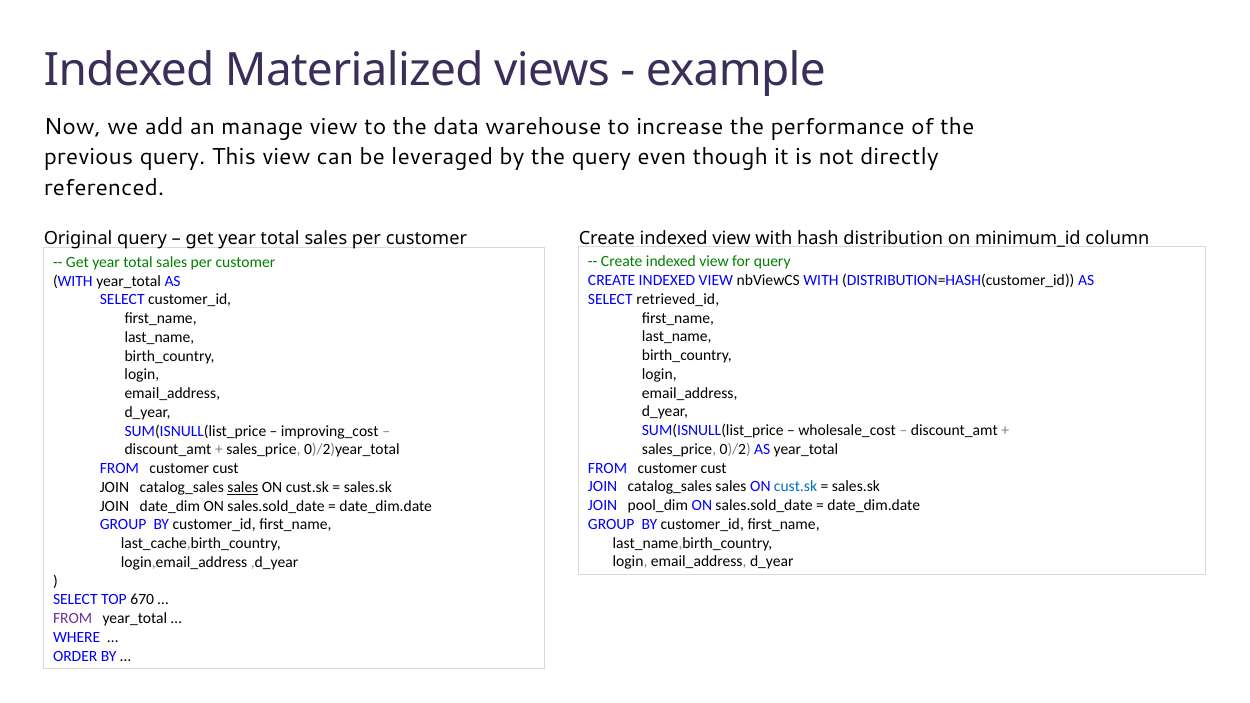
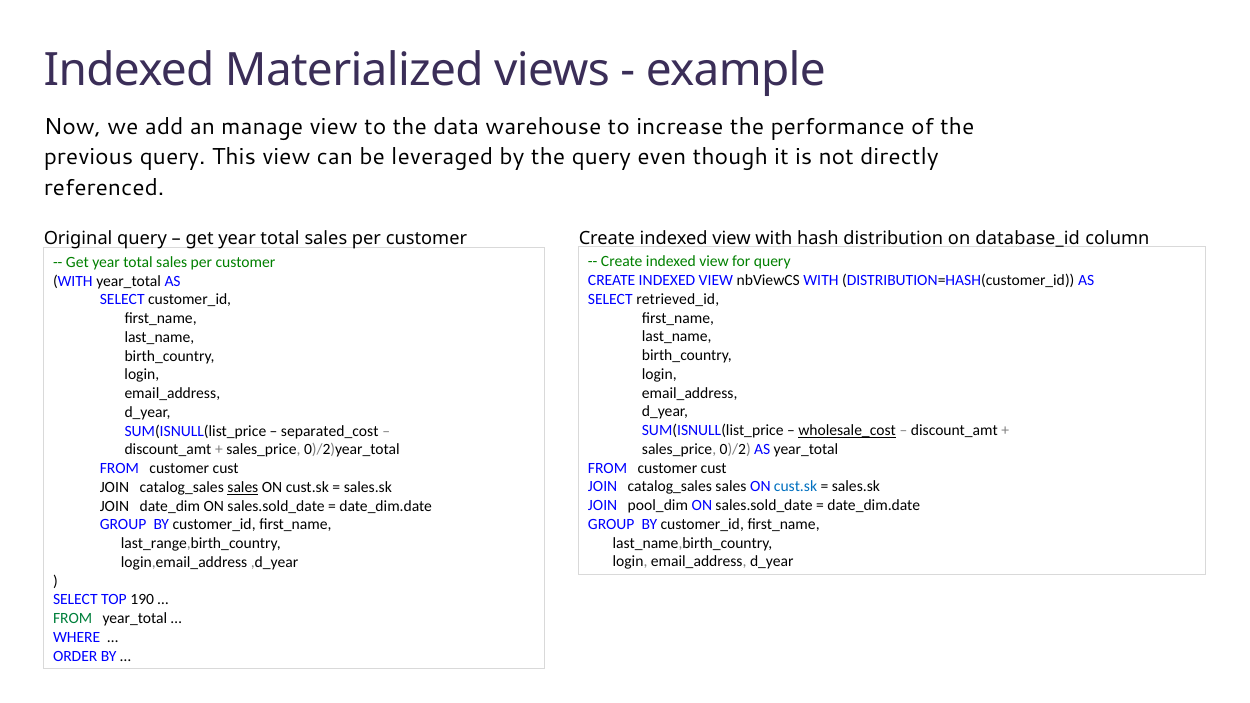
minimum_id: minimum_id -> database_id (1028, 239)
wholesale_cost underline: none -> present (847, 431)
improving_cost: improving_cost -> separated_cost (330, 431)
last_cache: last_cache -> last_range (154, 544)
670: 670 -> 190 (142, 600)
FROM colour: purple -> green (73, 619)
